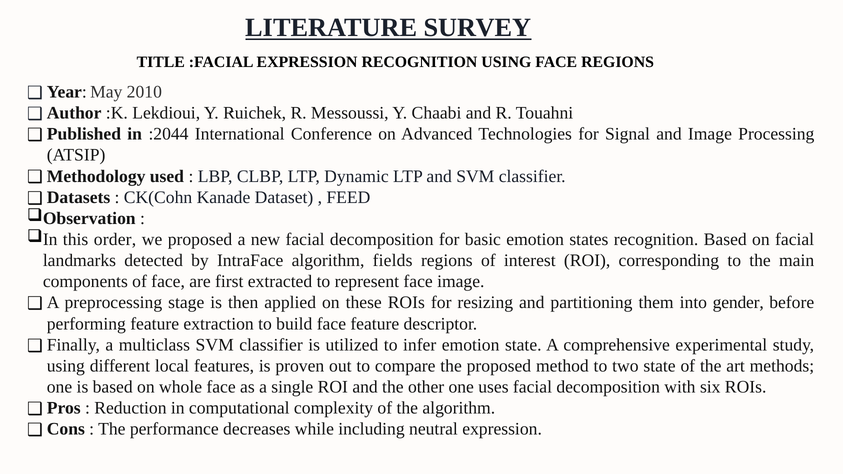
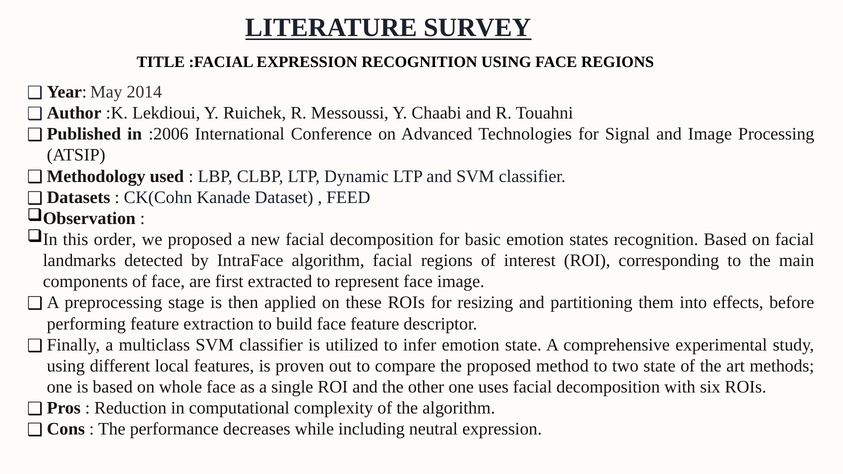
2010: 2010 -> 2014 (144, 92)
:2044: :2044 -> :2006 (168, 134)
algorithm fields: fields -> facial (393, 261)
gender: gender -> effects (738, 303)
